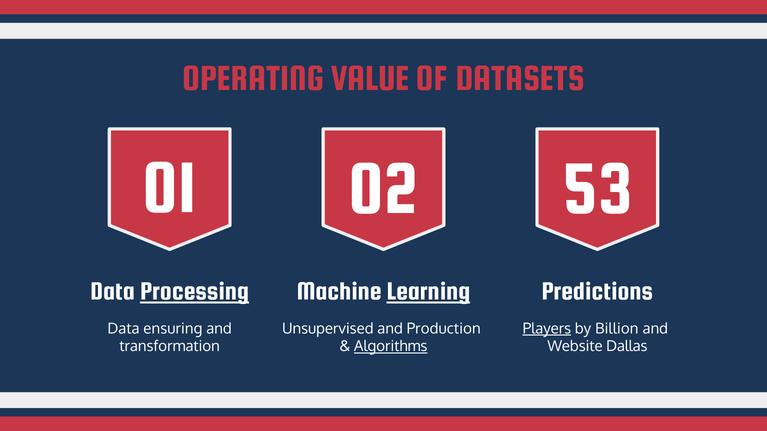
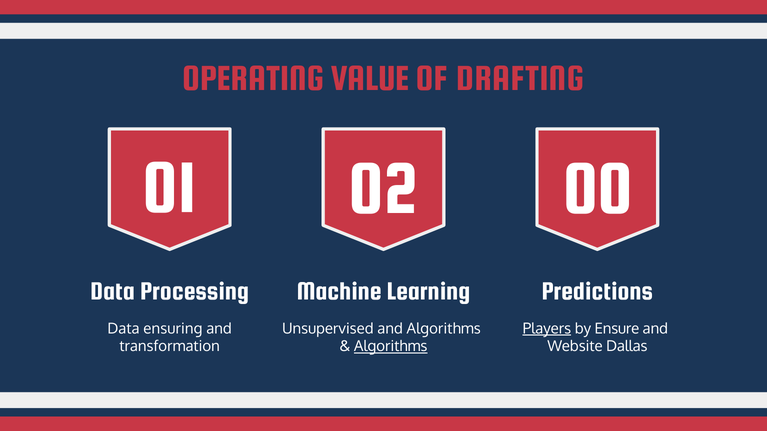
DATASETS: DATASETS -> DRAFTING (520, 78)
53: 53 -> 00 (597, 188)
Processing underline: present -> none (195, 291)
Learning underline: present -> none (428, 291)
and Production: Production -> Algorithms (444, 329)
Billion: Billion -> Ensure (617, 329)
